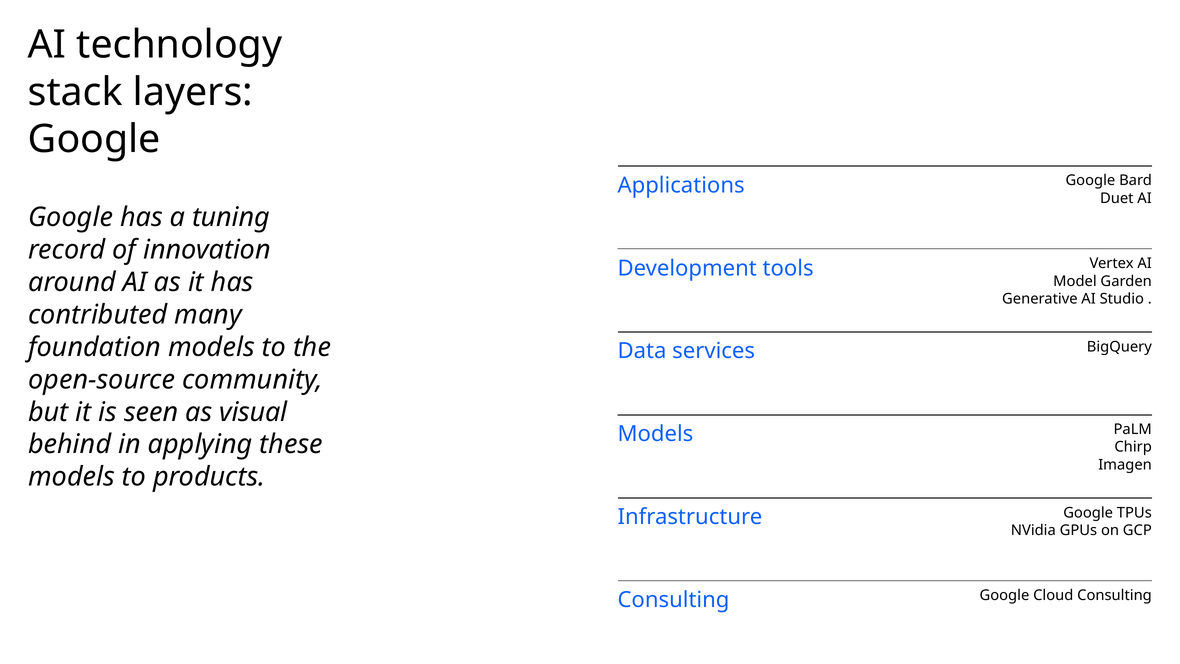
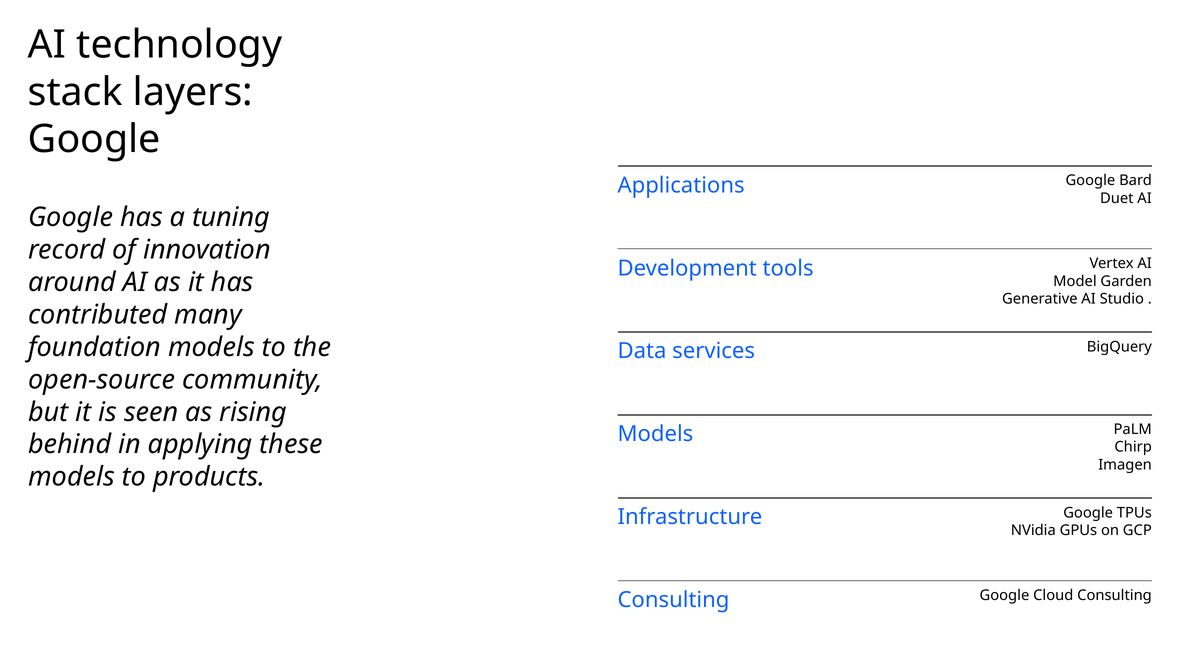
visual: visual -> rising (253, 412)
